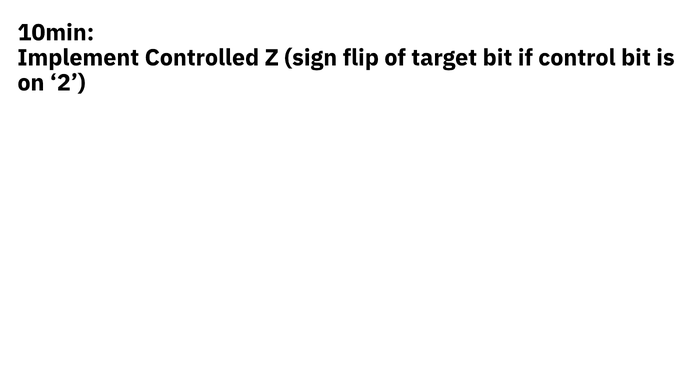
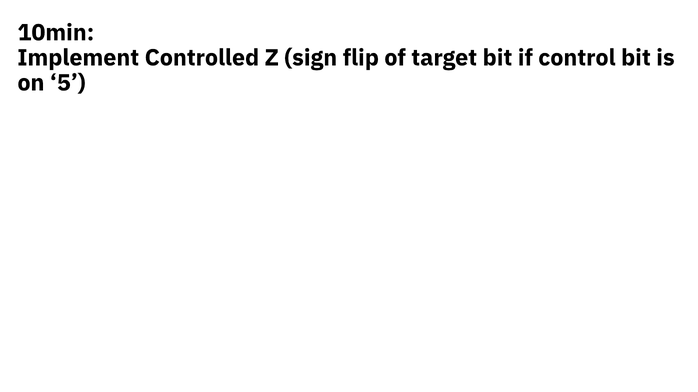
2: 2 -> 5 (68, 83)
